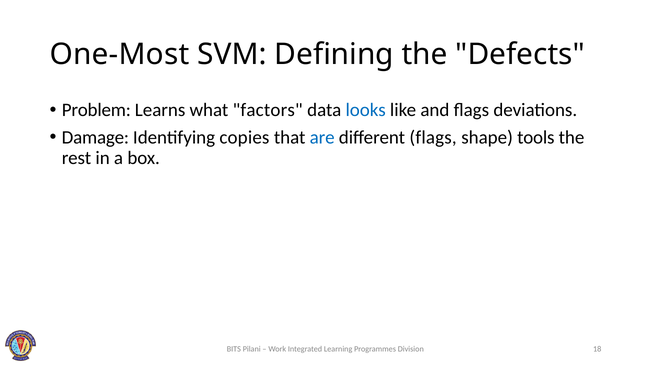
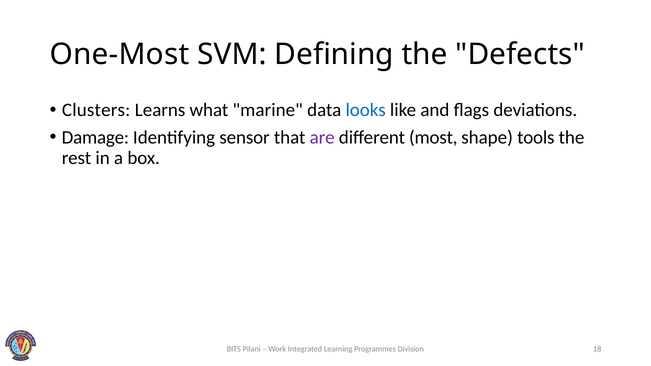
Problem: Problem -> Clusters (96, 110)
factors: factors -> marine (268, 110)
copies: copies -> sensor (245, 137)
are colour: blue -> purple (322, 137)
different flags: flags -> most (433, 137)
